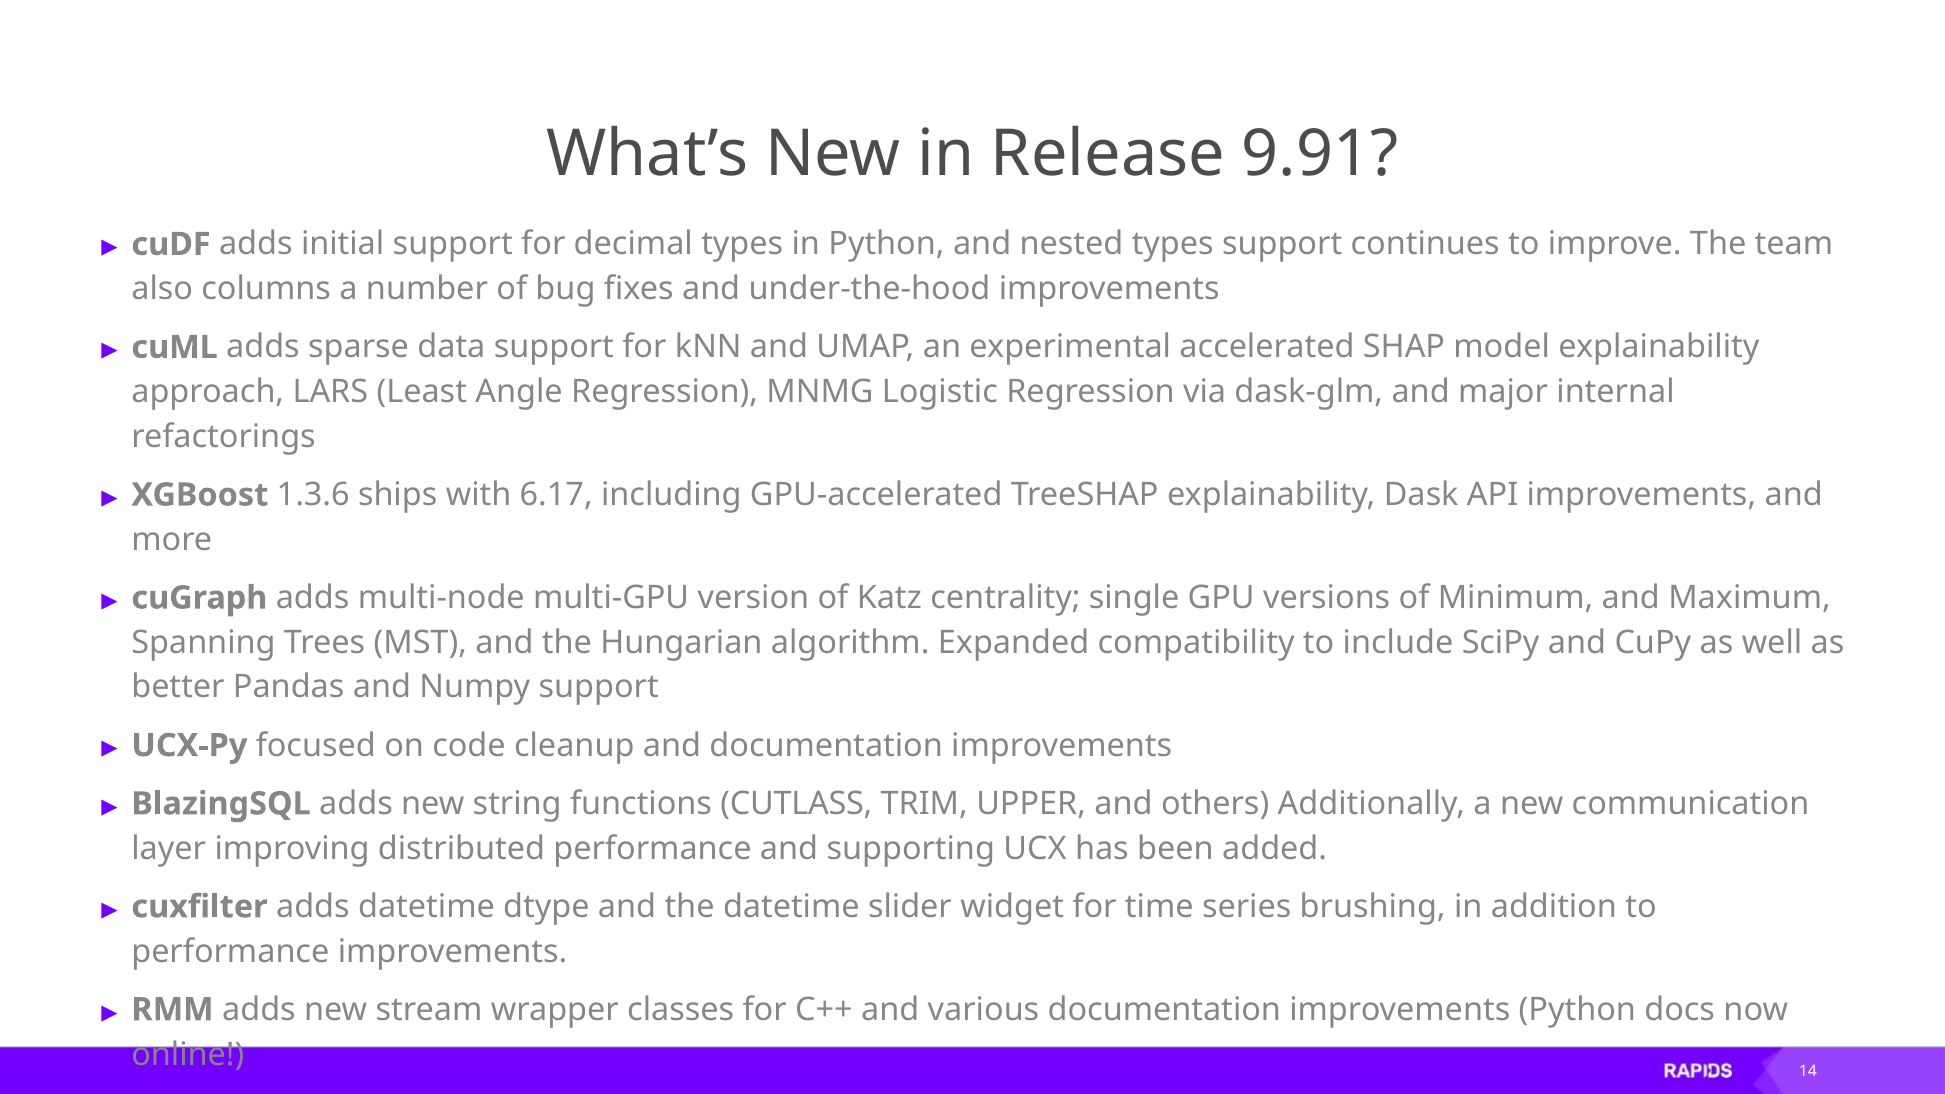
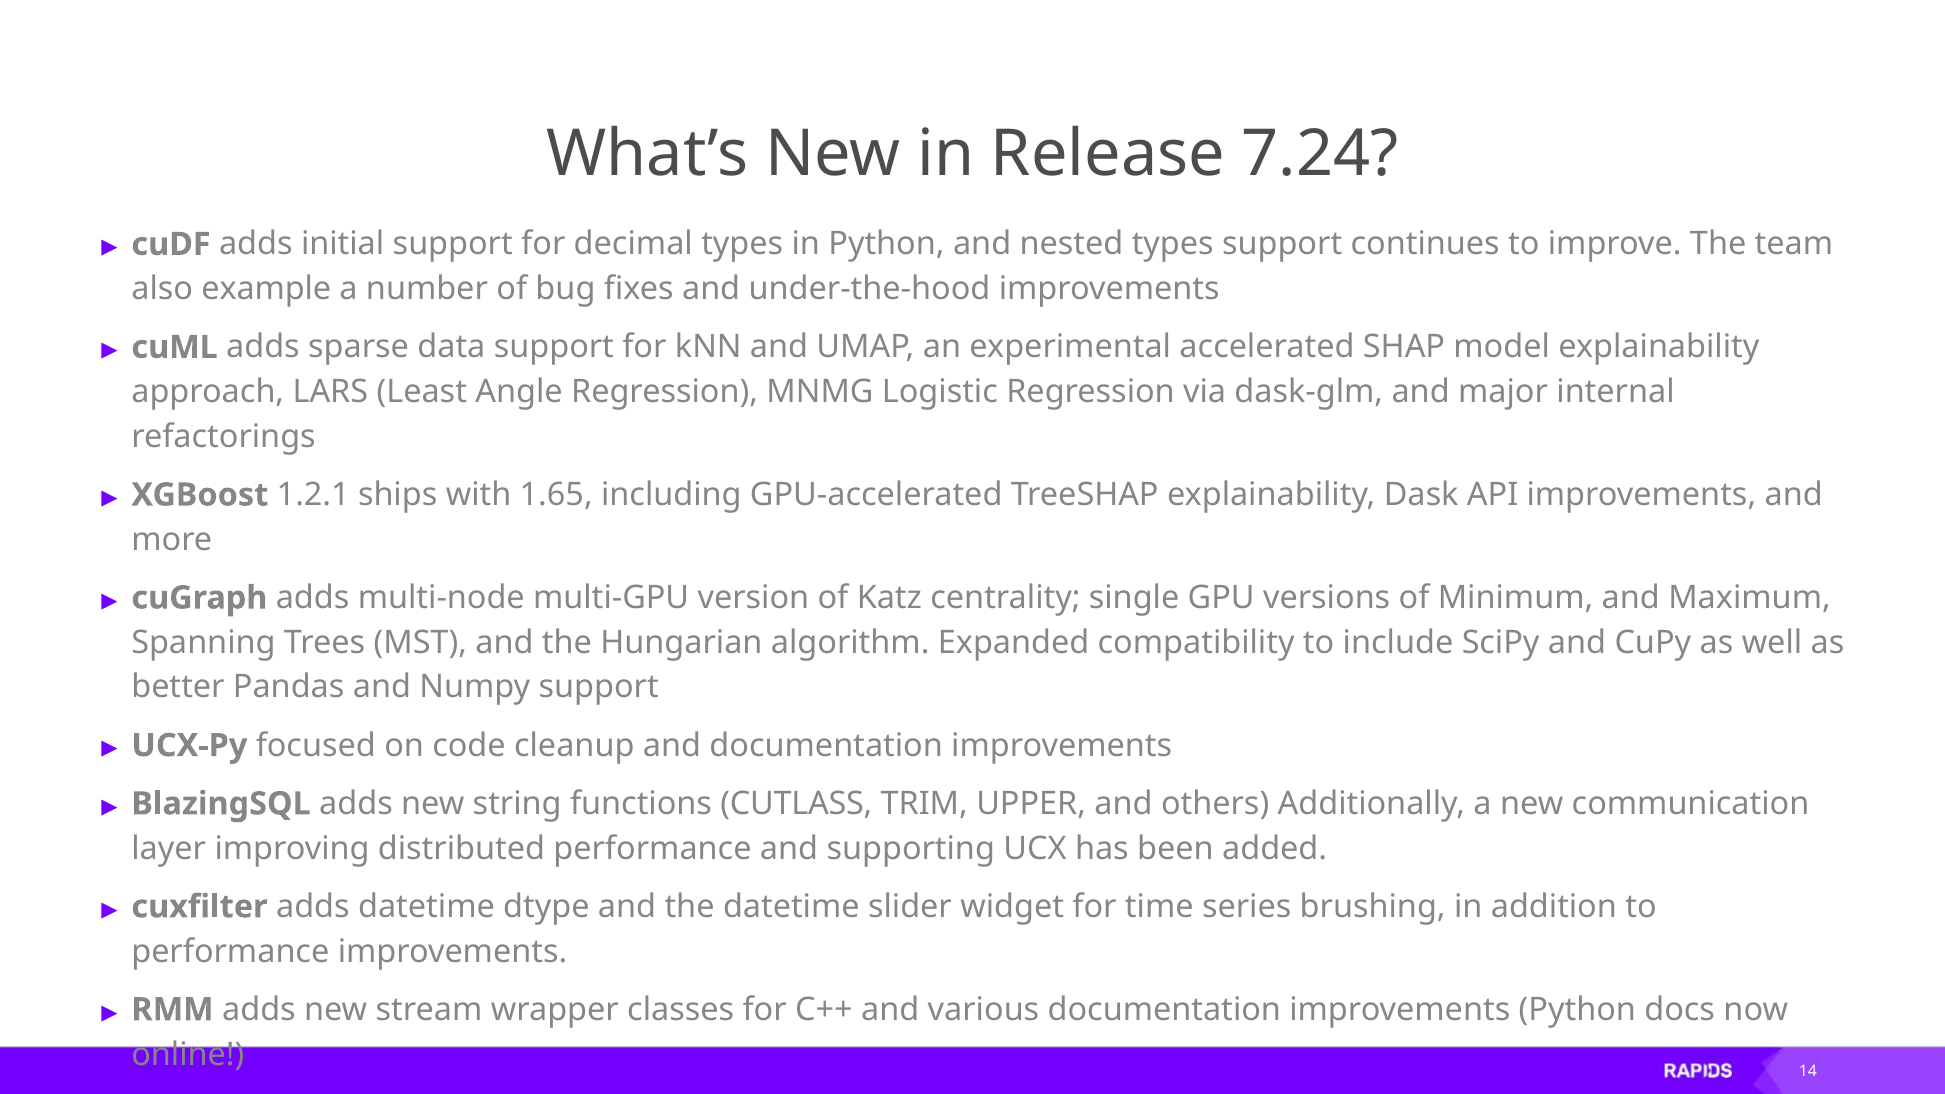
9.91: 9.91 -> 7.24 (1320, 154)
columns: columns -> example (266, 289)
1.3.6: 1.3.6 -> 1.2.1 (313, 495)
6.17: 6.17 -> 1.65 (556, 495)
